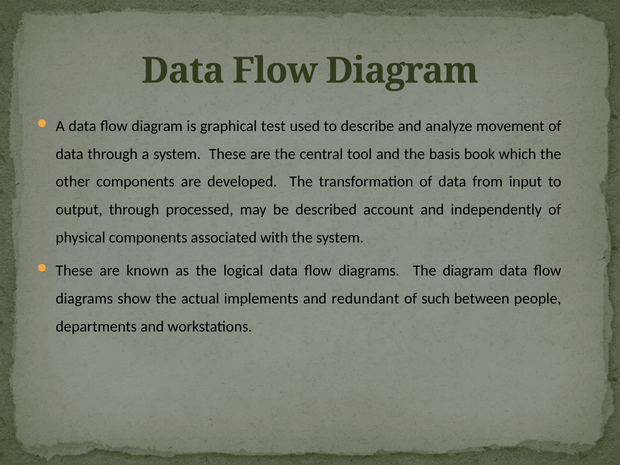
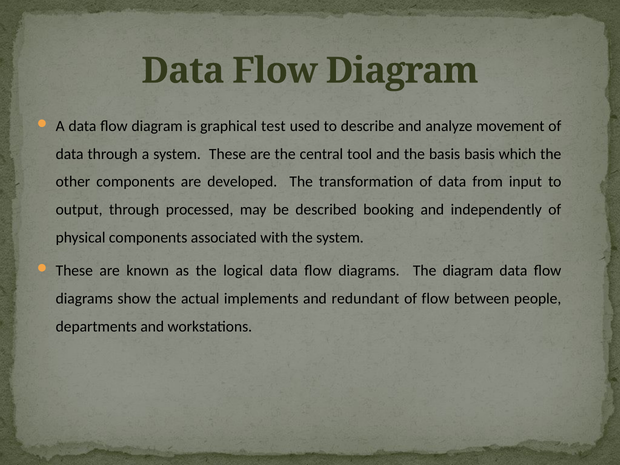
basis book: book -> basis (480, 154)
account: account -> booking (389, 210)
of such: such -> flow (436, 299)
